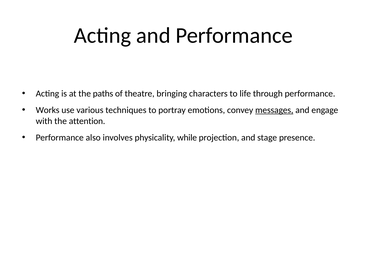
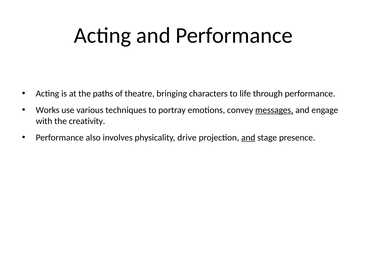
attention: attention -> creativity (87, 121)
while: while -> drive (187, 138)
and underline: none -> present (248, 138)
